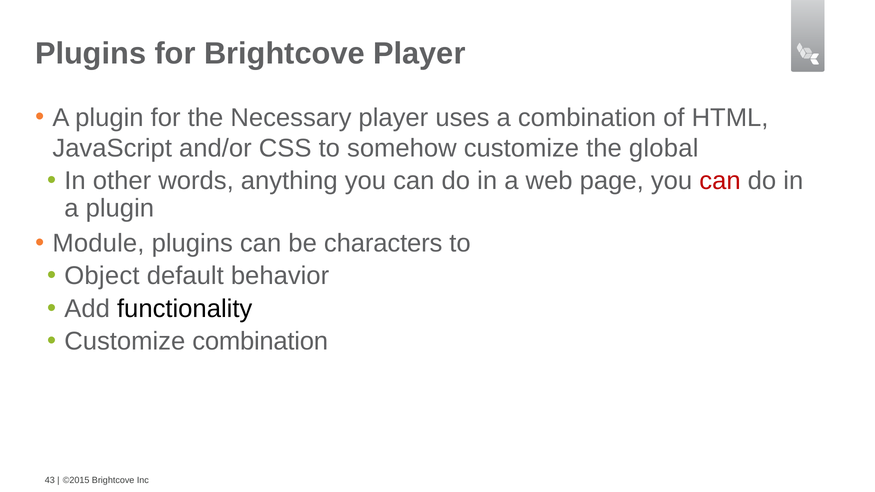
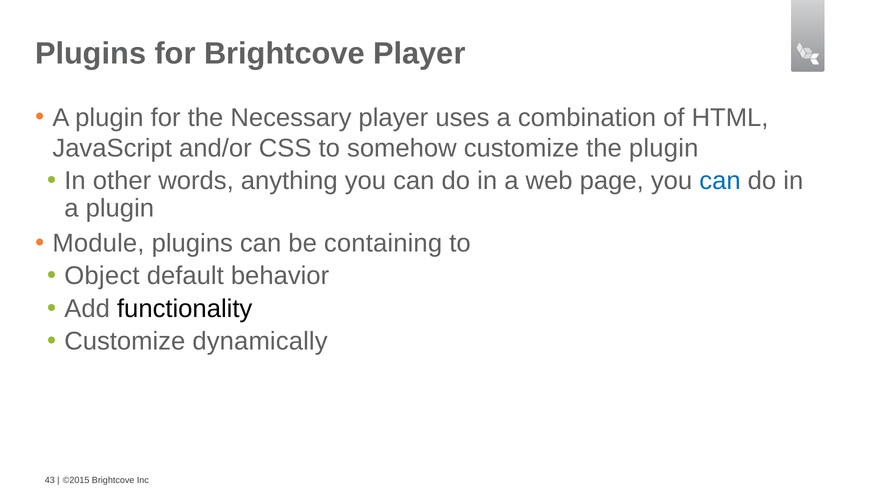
the global: global -> plugin (664, 148)
can colour: red -> blue (720, 181)
characters: characters -> containing (383, 244)
Customize combination: combination -> dynamically (260, 342)
